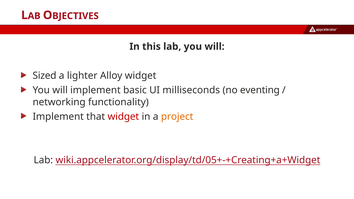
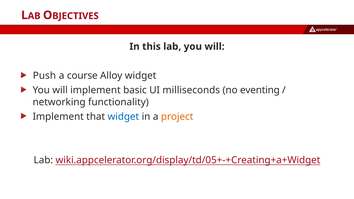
Sized: Sized -> Push (44, 76)
lighter: lighter -> course (82, 76)
widget colour: red -> blue (123, 117)
